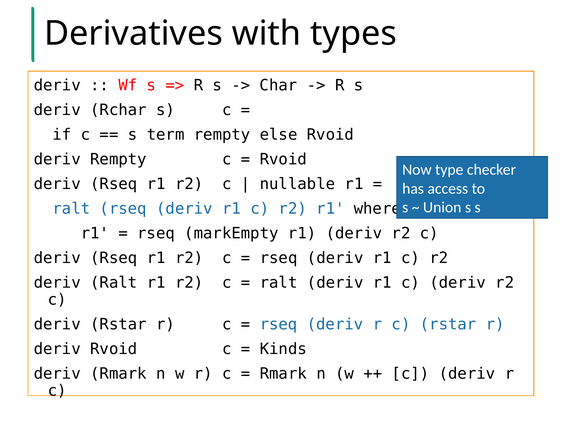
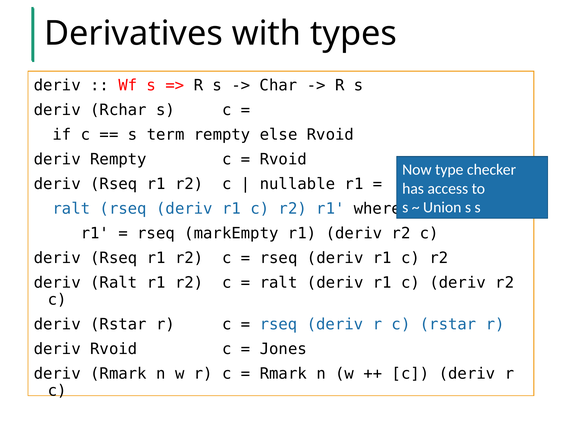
Kinds: Kinds -> Jones (283, 349)
